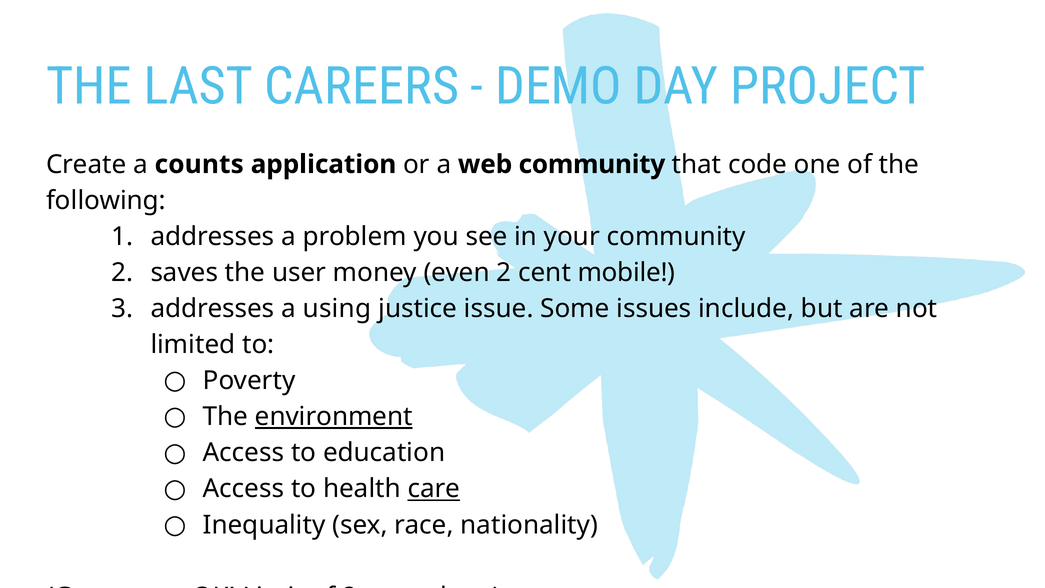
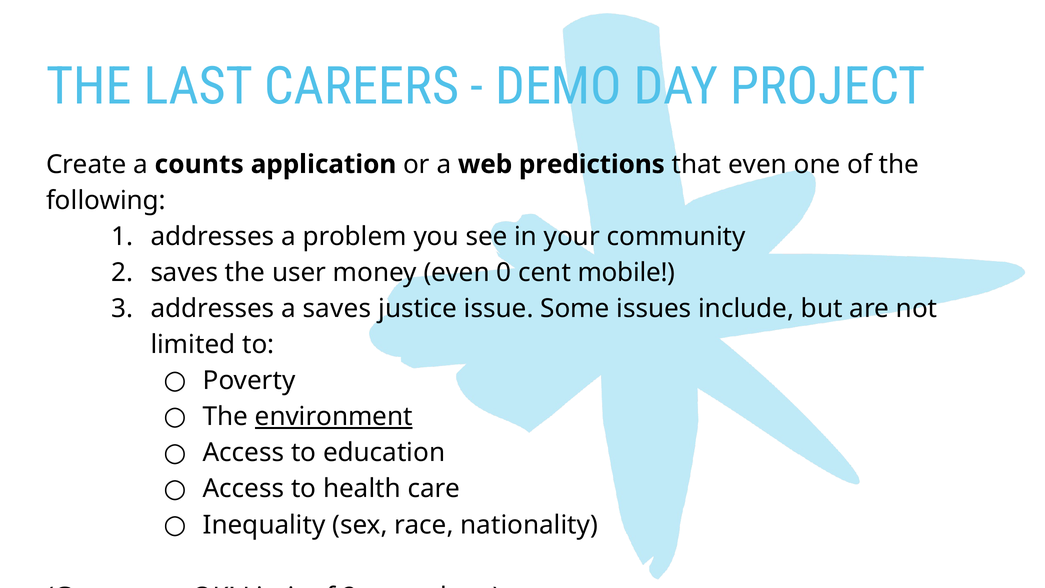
web community: community -> predictions (592, 164)
that code: code -> even (758, 164)
even 2: 2 -> 0 (504, 272)
a using: using -> saves (337, 308)
care underline: present -> none (434, 489)
